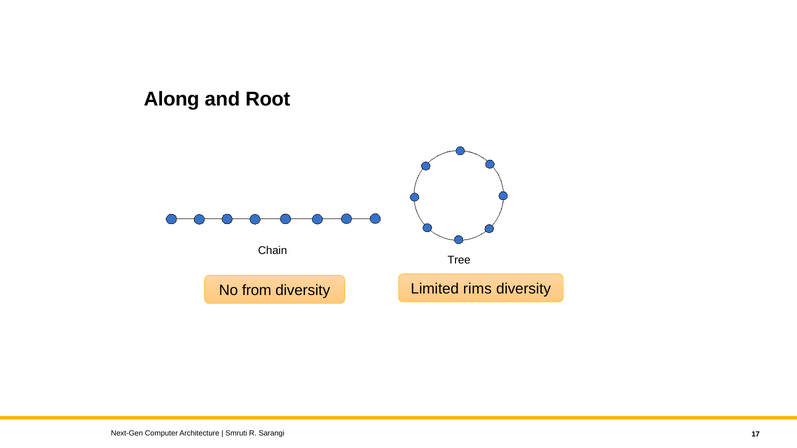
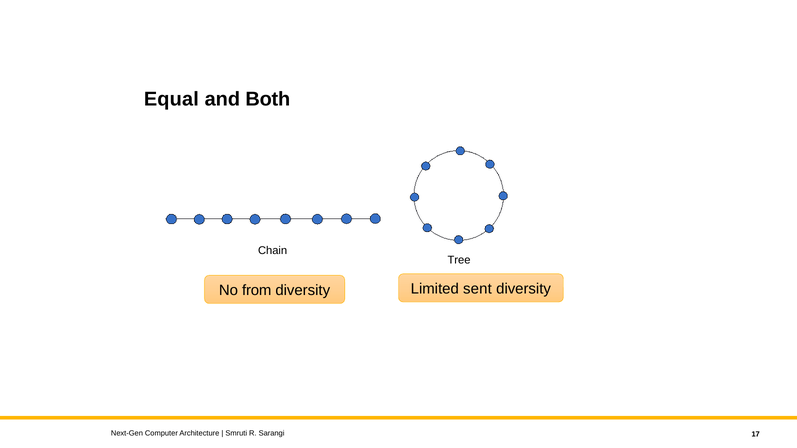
Along: Along -> Equal (171, 99)
Root: Root -> Both (268, 99)
rims: rims -> sent (477, 289)
